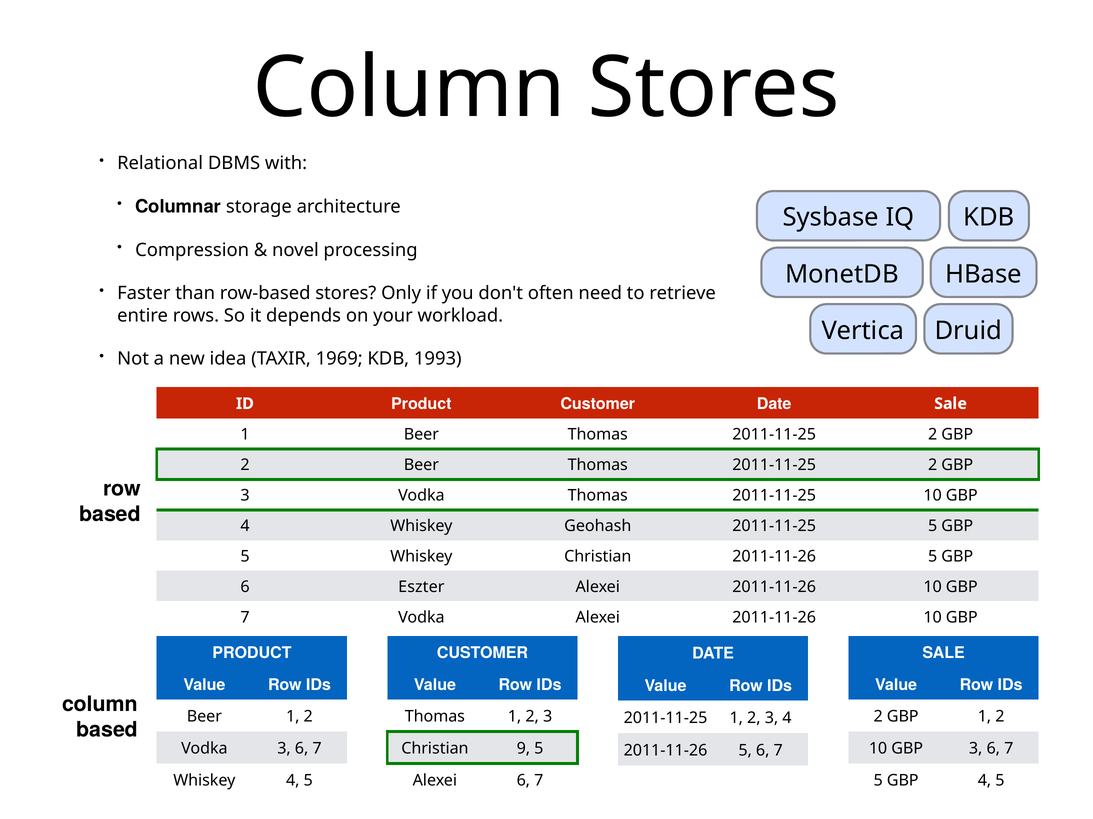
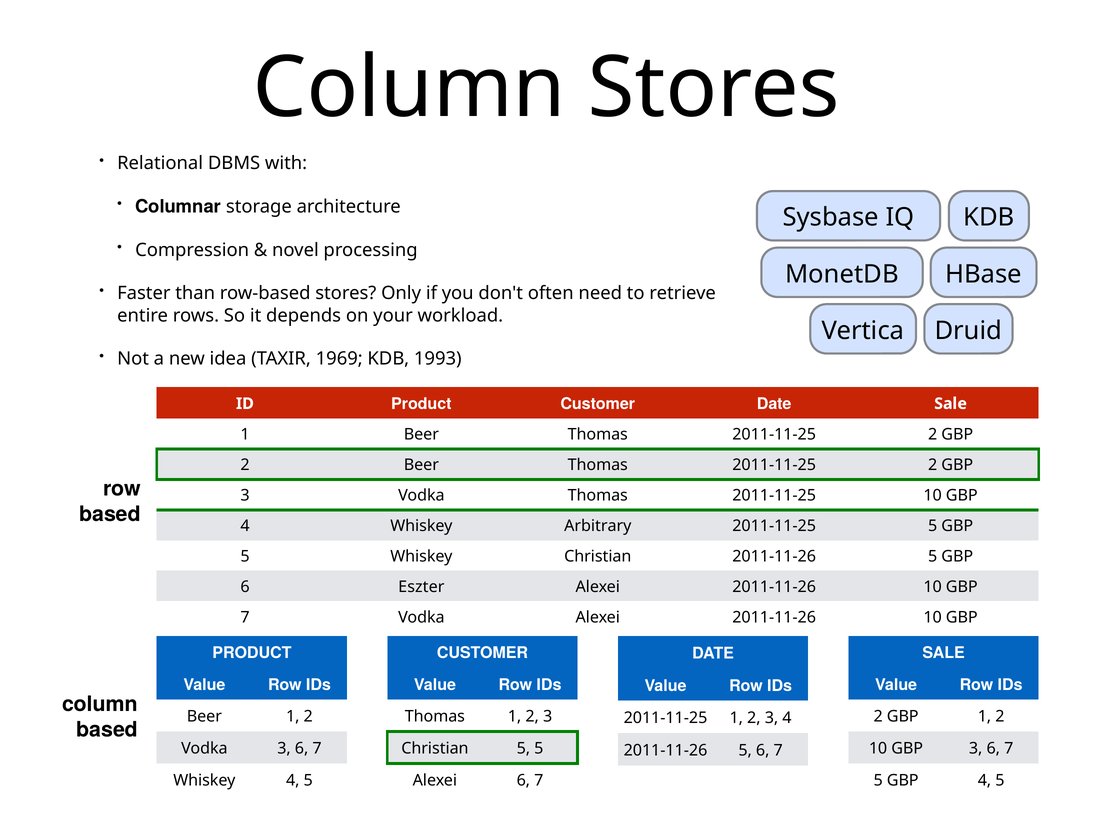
Geohash: Geohash -> Arbitrary (598, 526)
Christian 9: 9 -> 5 (523, 749)
